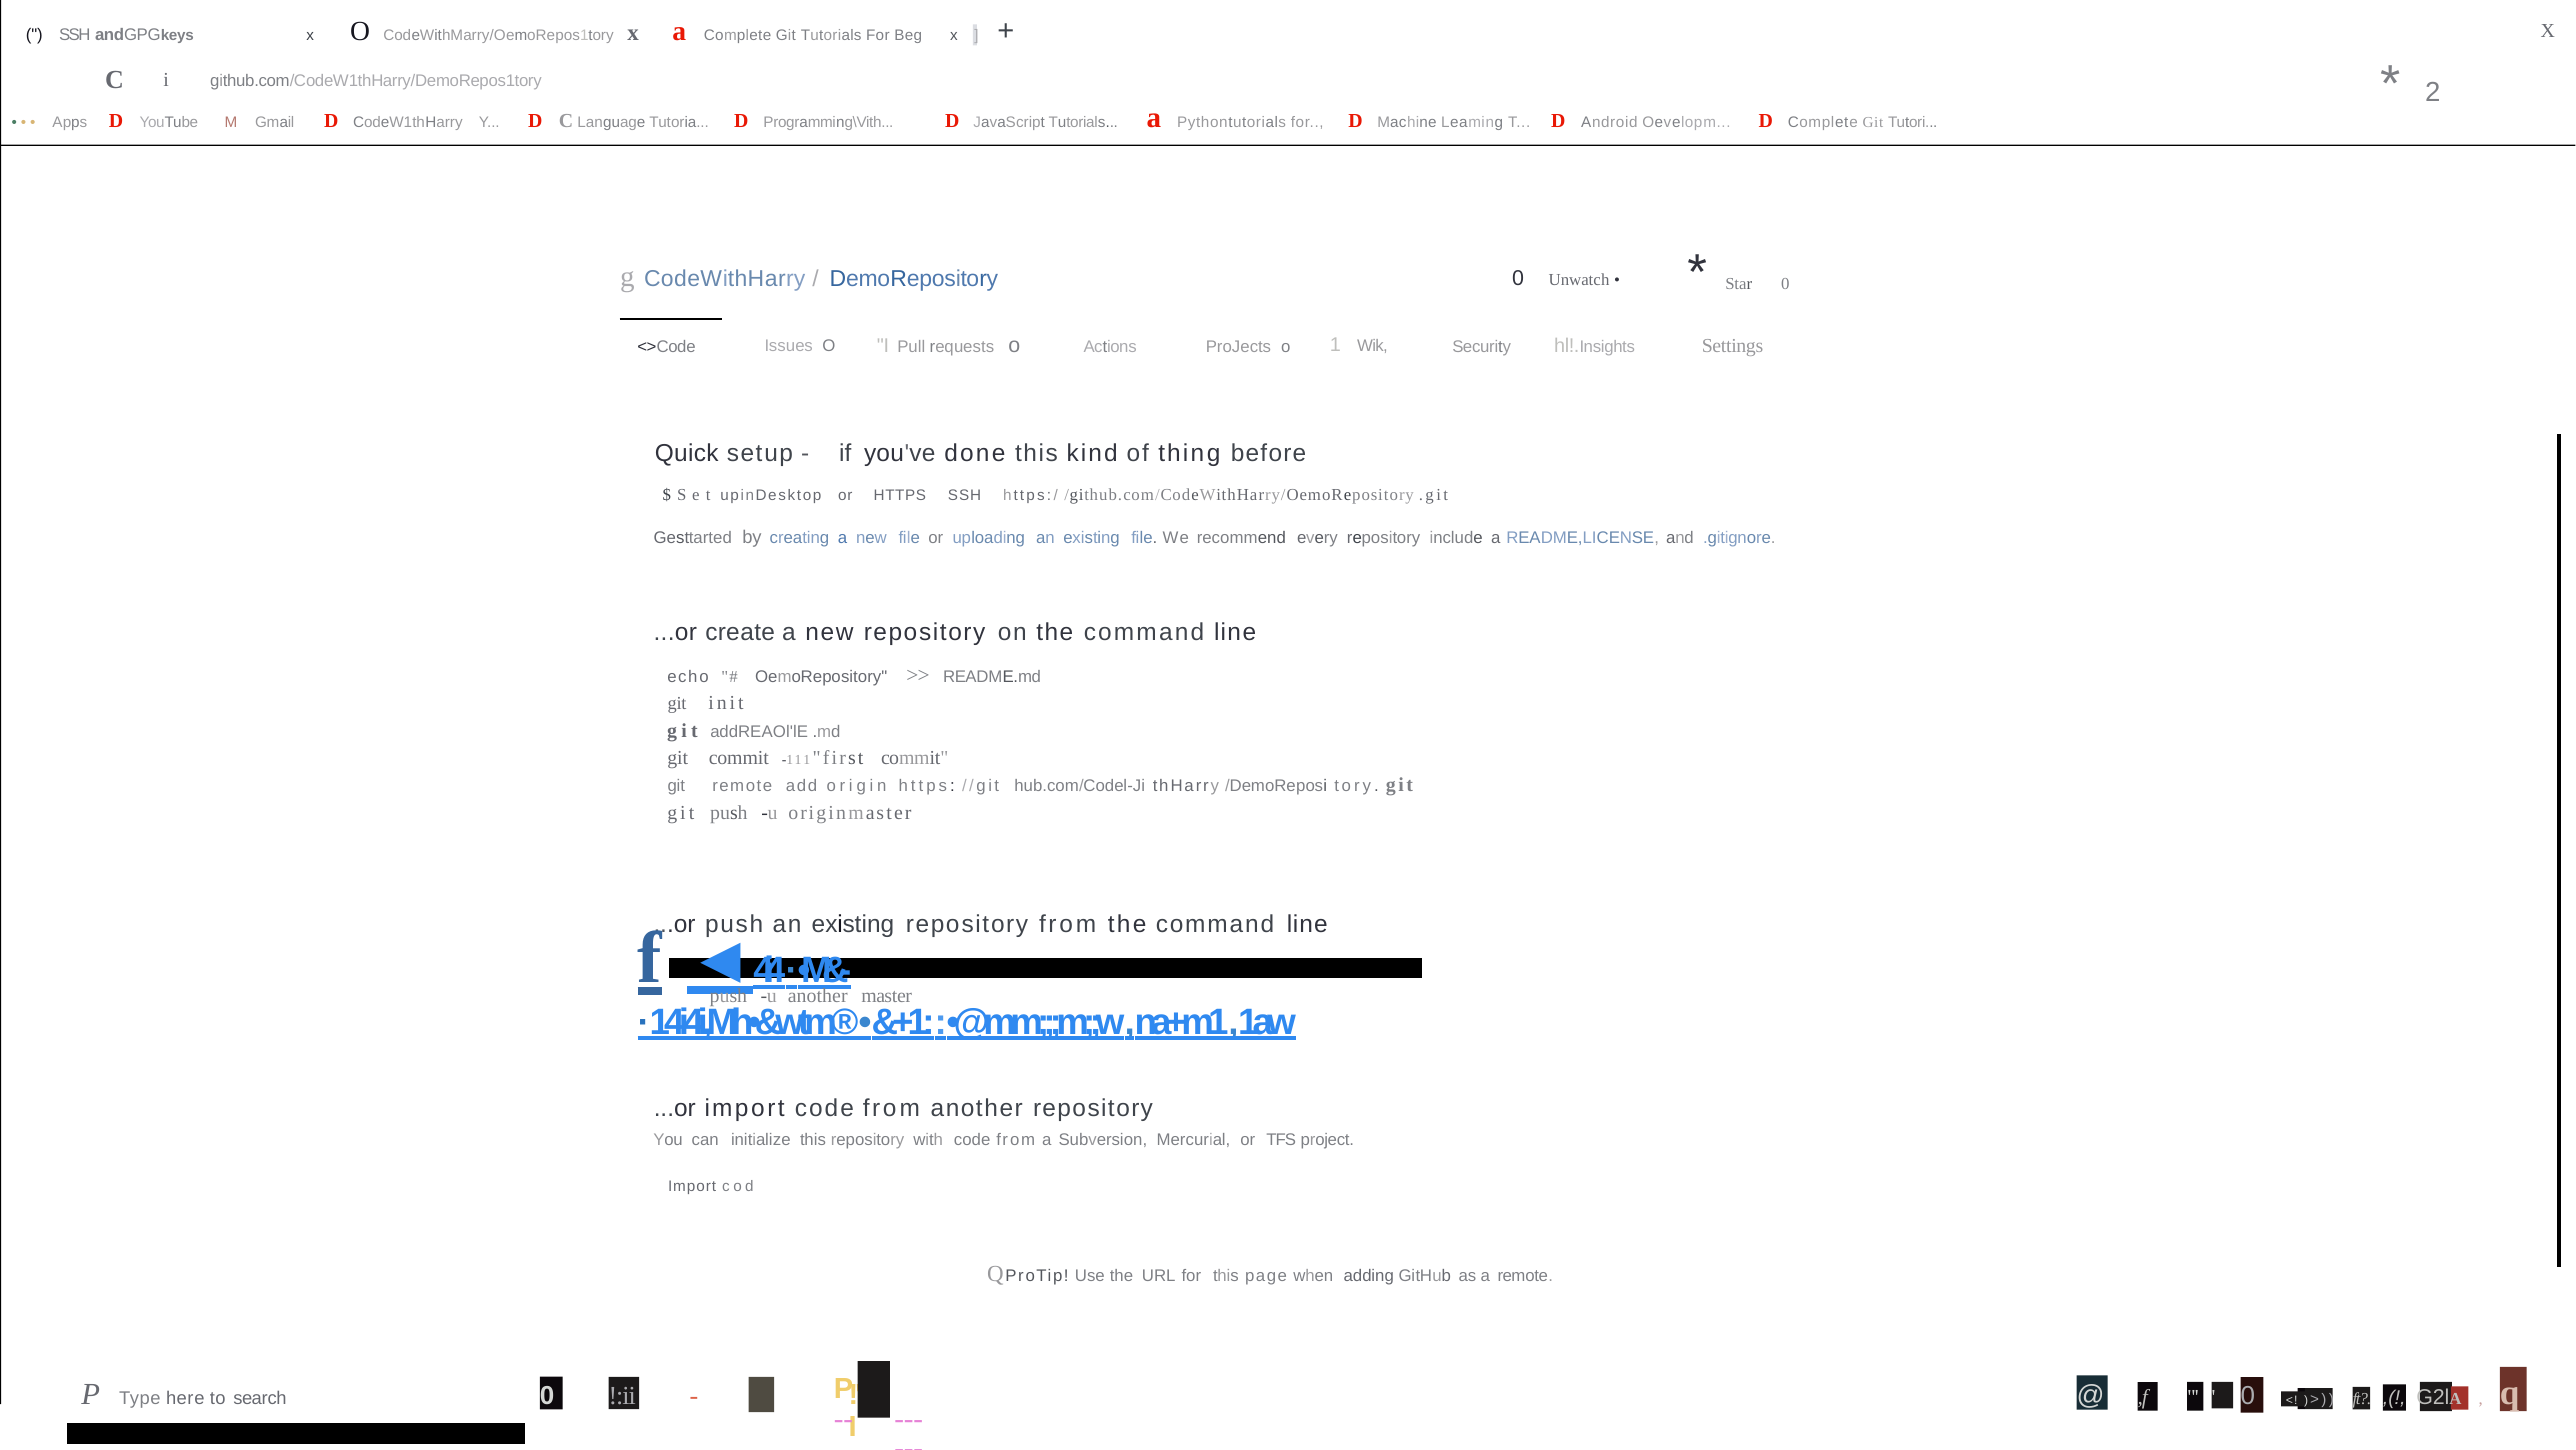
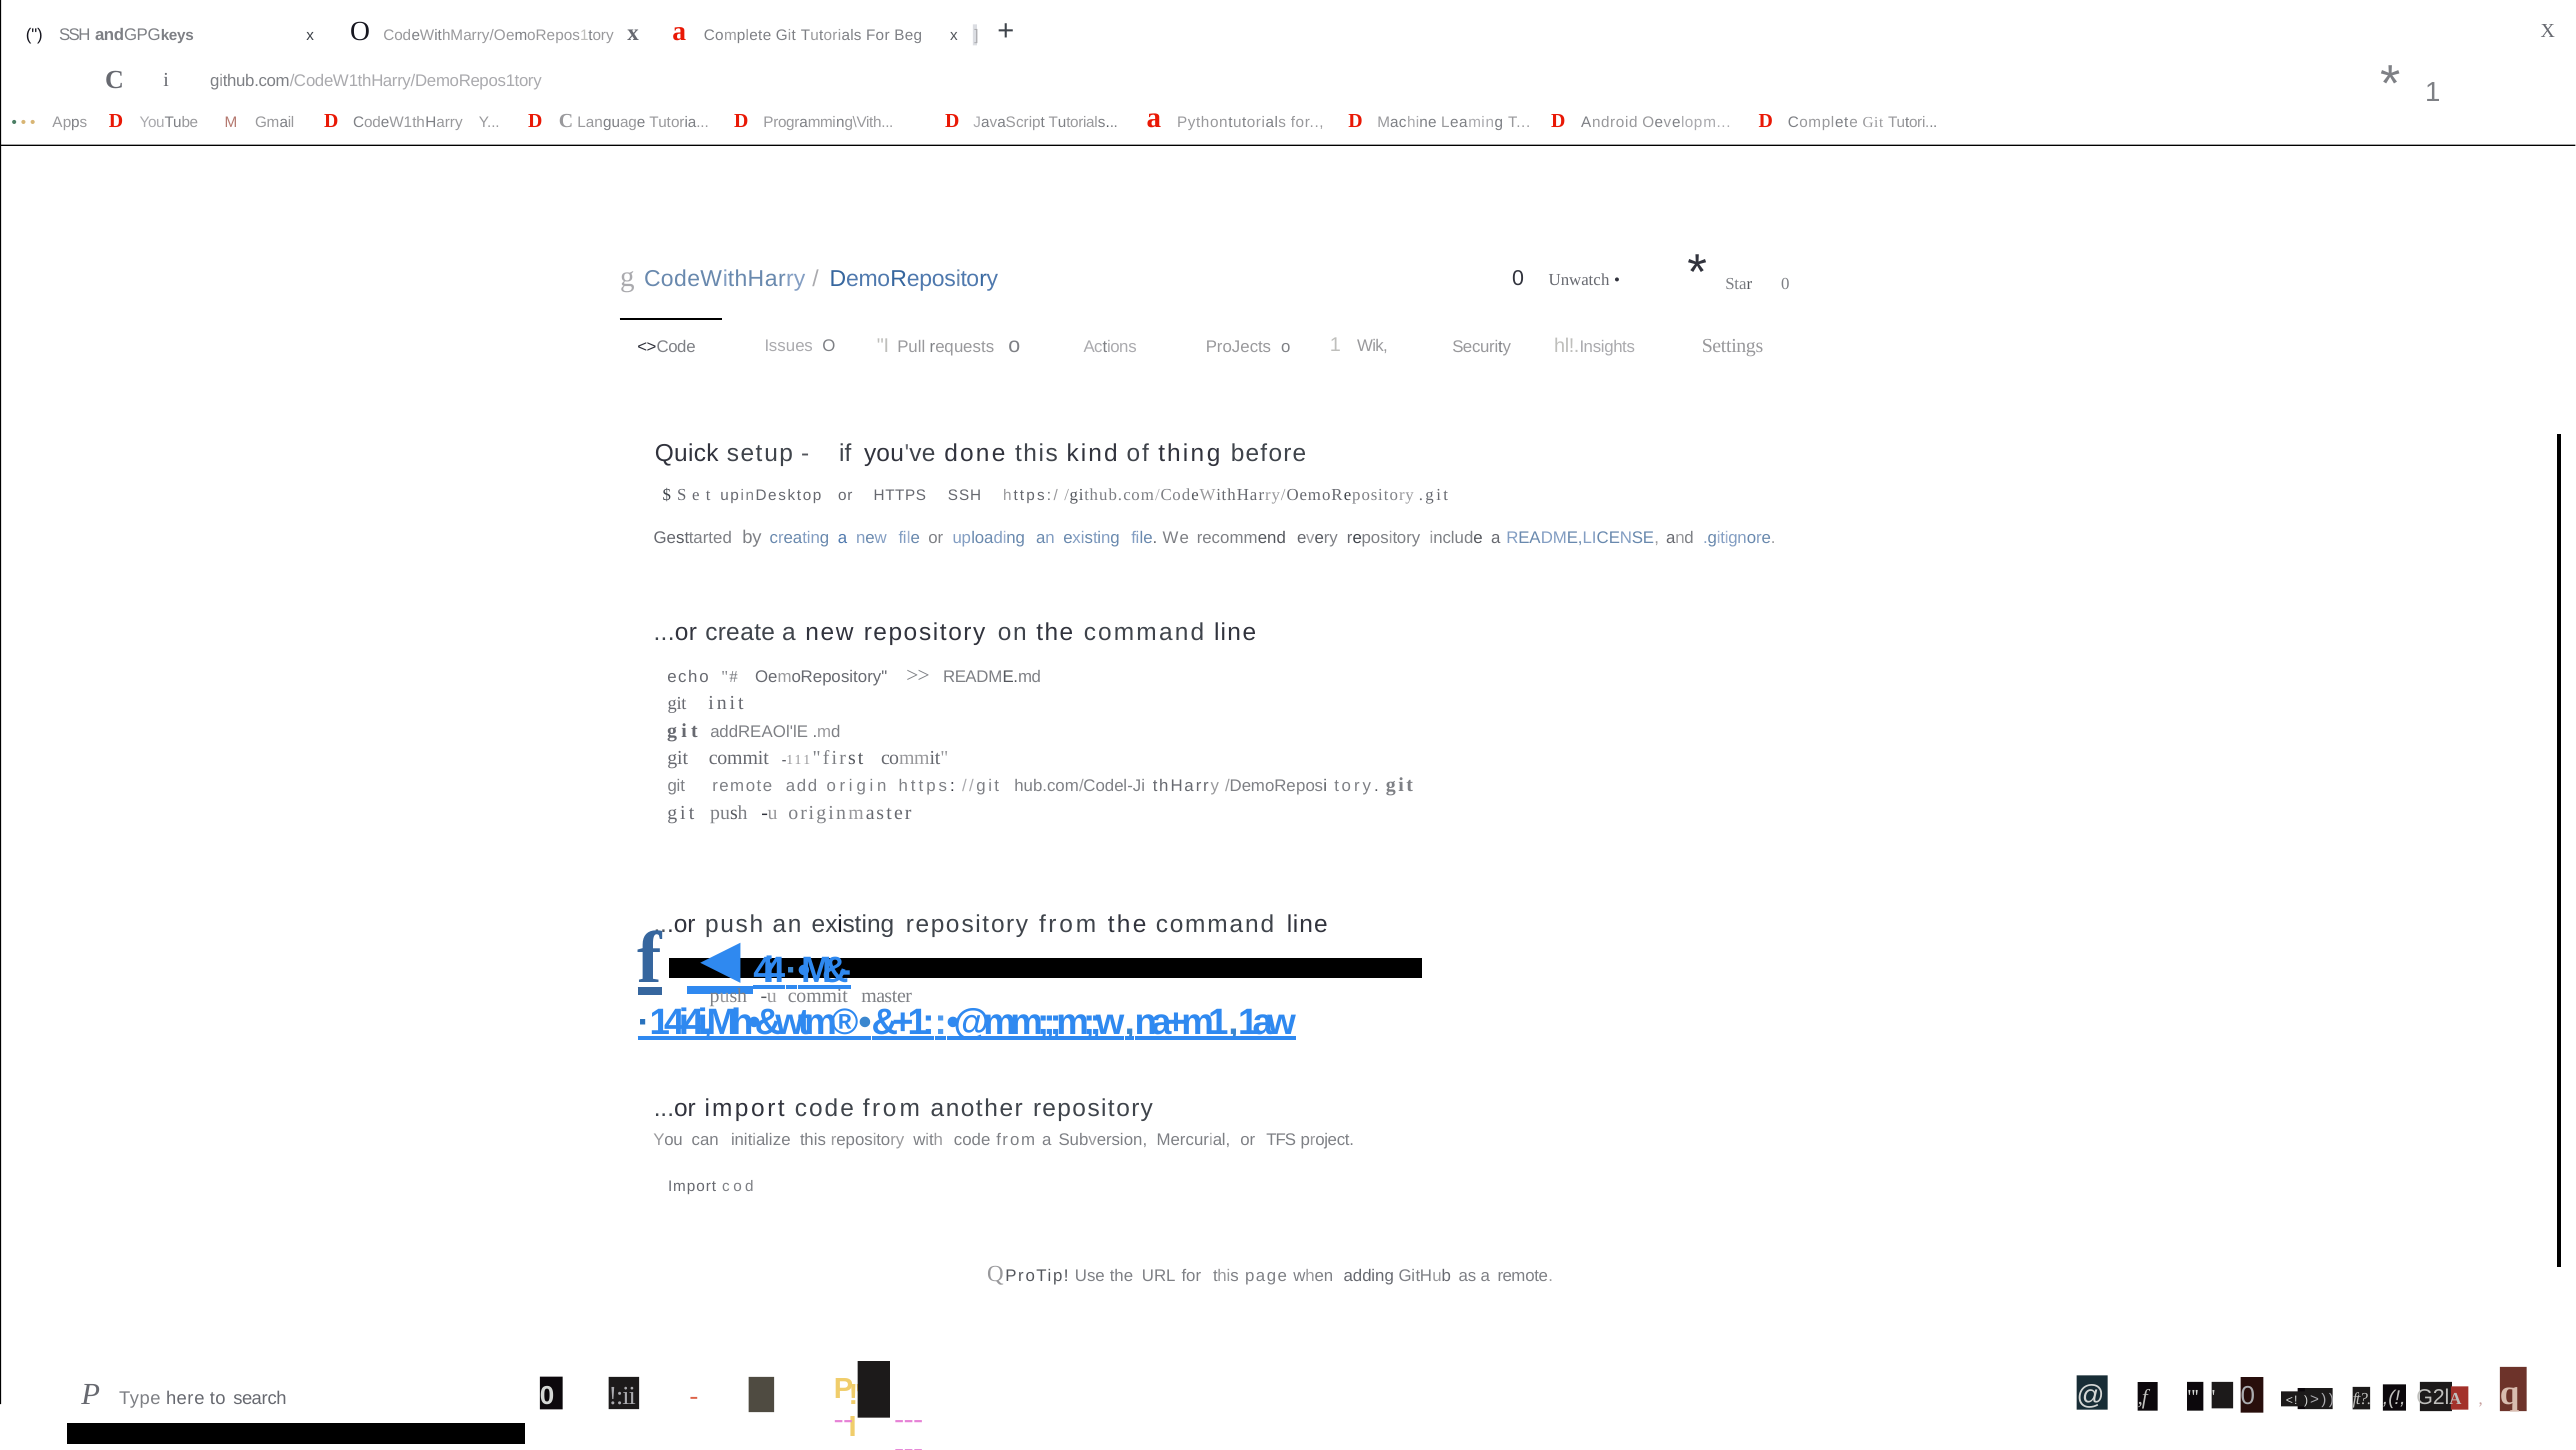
2: 2 -> 1 (2433, 92)
u another: another -> commit (818, 996)
